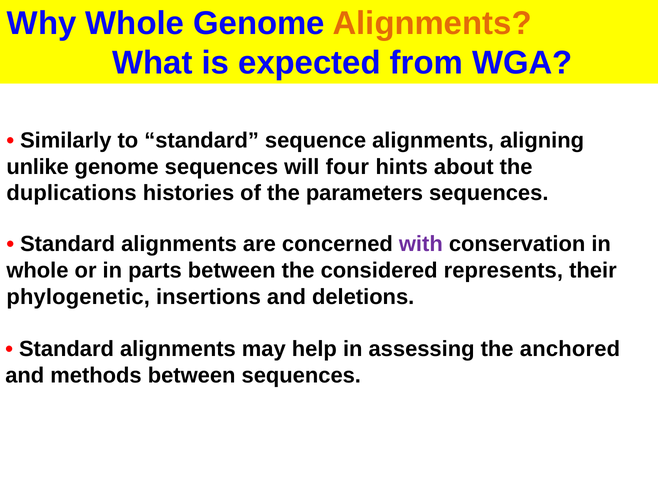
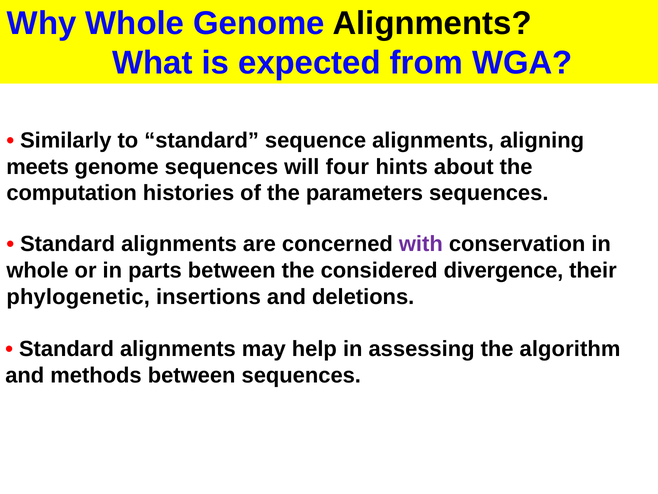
Alignments colour: orange -> black (432, 23)
unlike: unlike -> meets (38, 167)
duplications: duplications -> computation (72, 193)
represents: represents -> divergence (503, 270)
anchored: anchored -> algorithm (570, 349)
